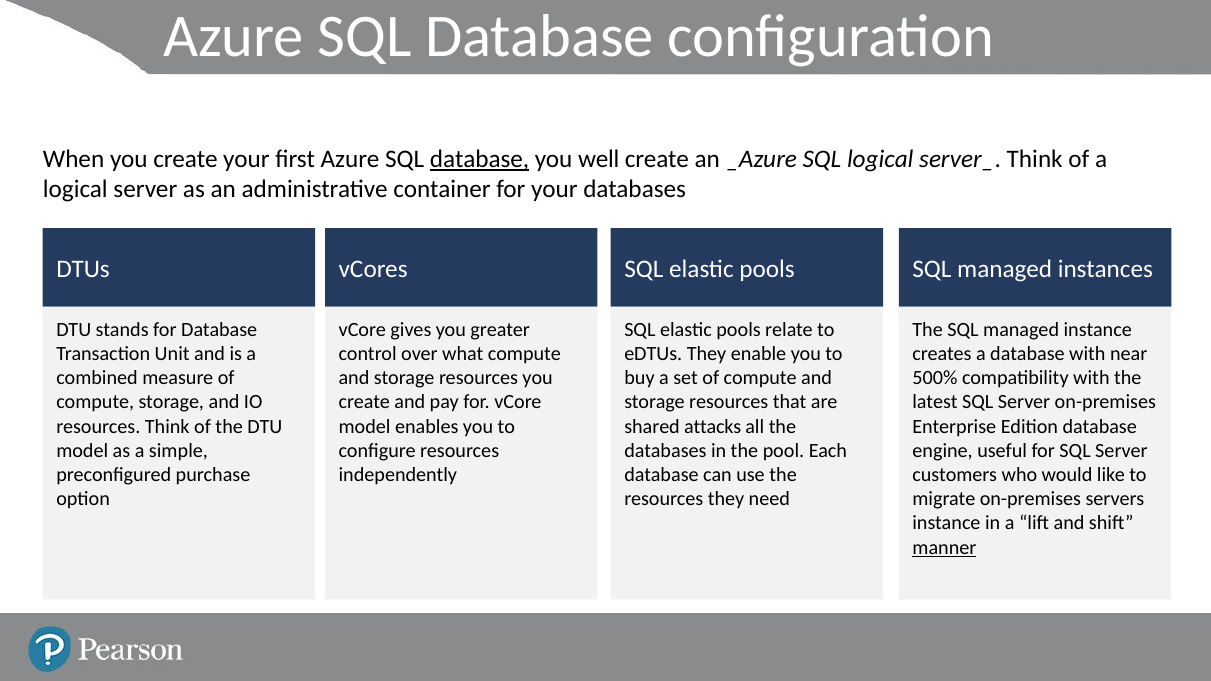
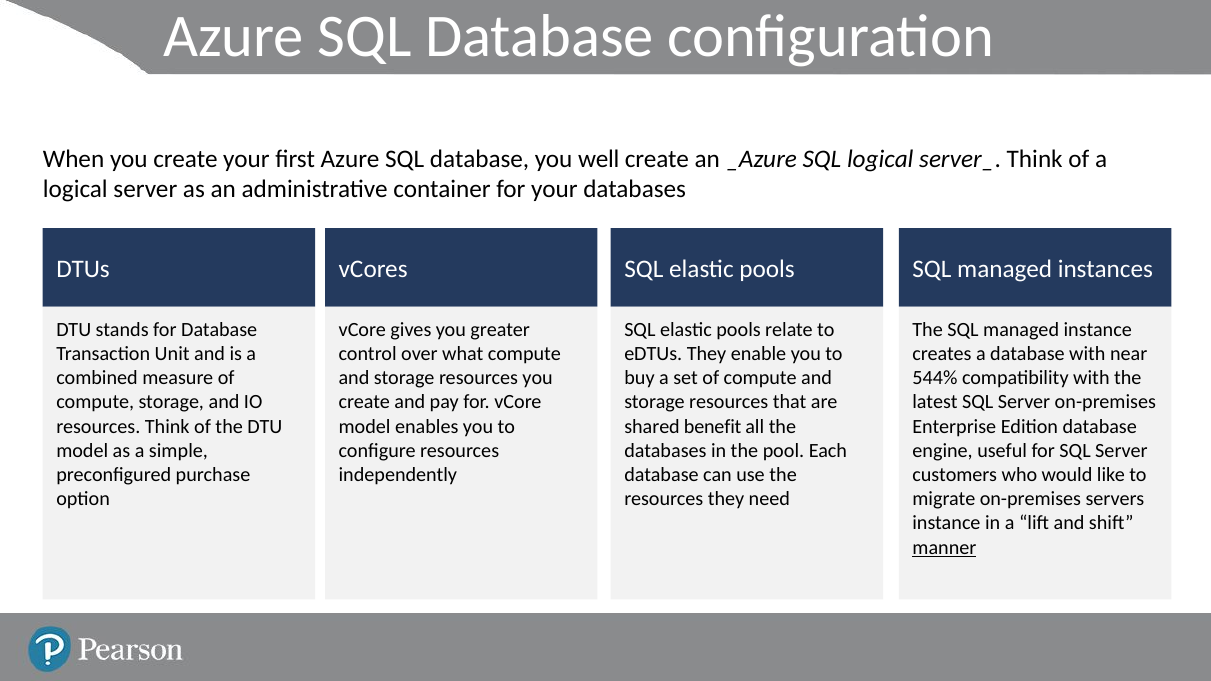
database underline: present -> none (480, 159)
500%: 500% -> 544% (935, 378)
attacks: attacks -> benefit (713, 427)
